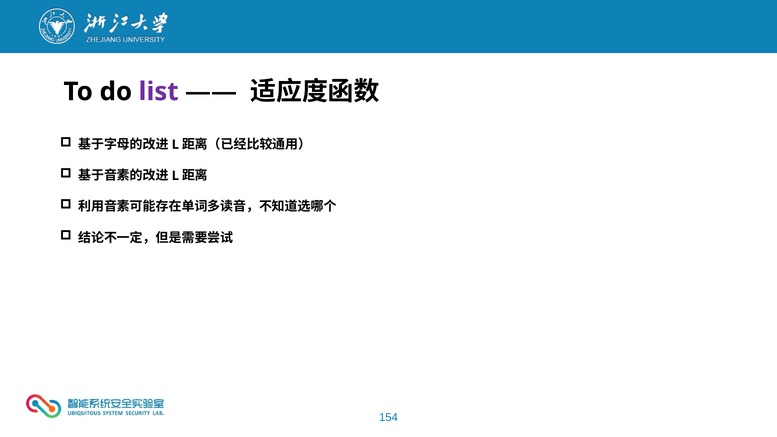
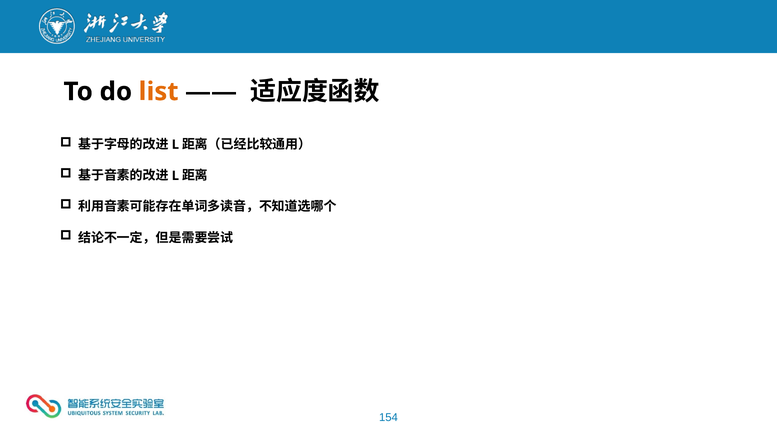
list colour: purple -> orange (159, 92)
